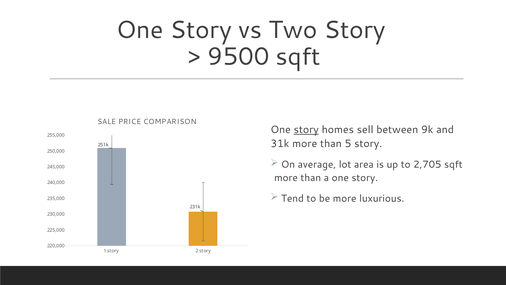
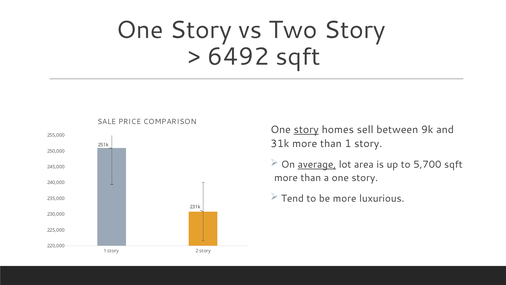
9500: 9500 -> 6492 (238, 57)
than 5: 5 -> 1 (348, 144)
average underline: none -> present (317, 164)
2,705: 2,705 -> 5,700 (427, 164)
